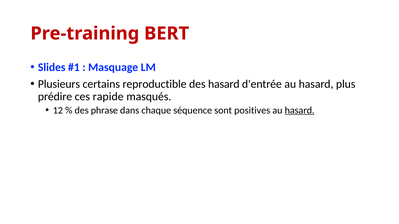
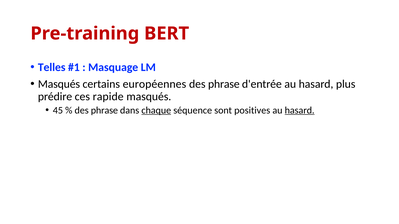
Slides: Slides -> Telles (52, 67)
Plusieurs: Plusieurs -> Masqués (59, 84)
reproductible: reproductible -> européennes (154, 84)
hasard: hasard -> phrase (224, 84)
12: 12 -> 45 (58, 110)
chaque underline: none -> present (156, 110)
